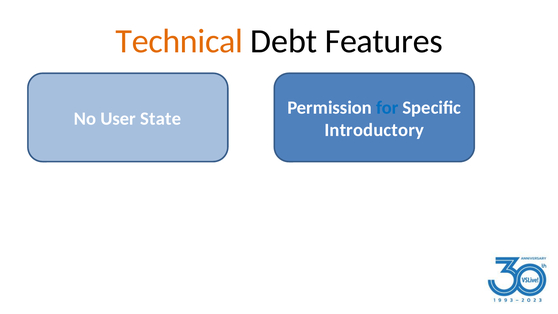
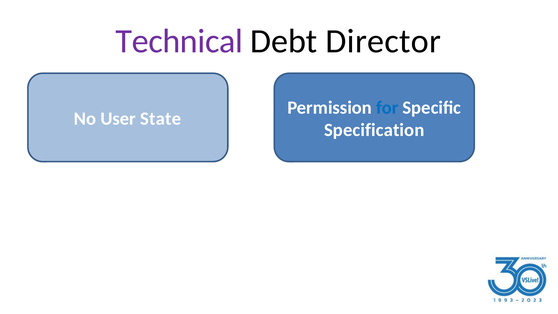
Technical colour: orange -> purple (179, 41)
Features: Features -> Director (383, 41)
Introductory: Introductory -> Specification (374, 130)
